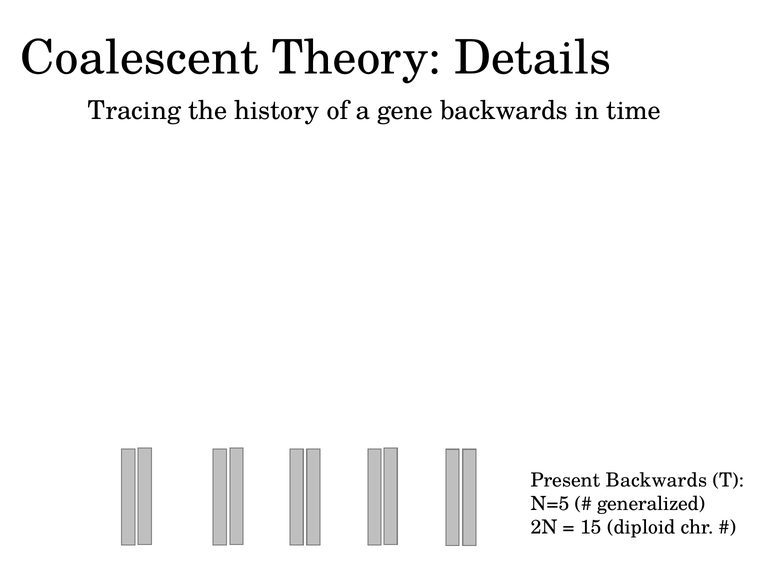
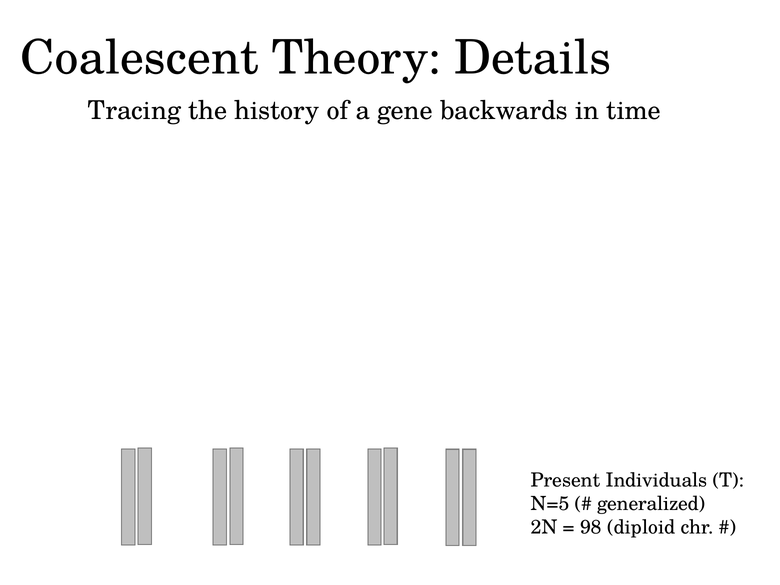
Present Backwards: Backwards -> Individuals (657, 480)
15: 15 -> 98 (591, 527)
